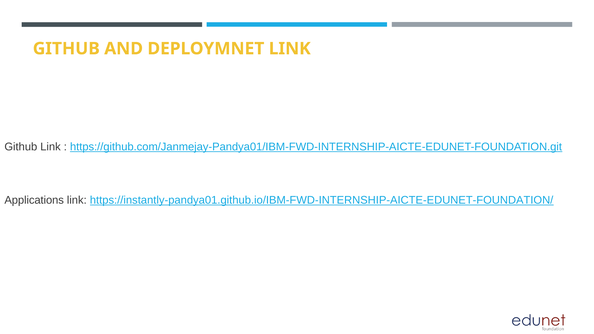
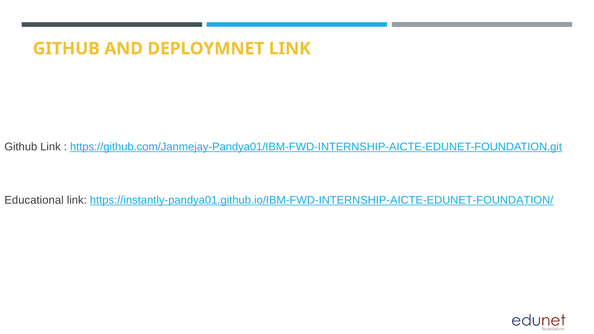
Applications: Applications -> Educational (34, 200)
